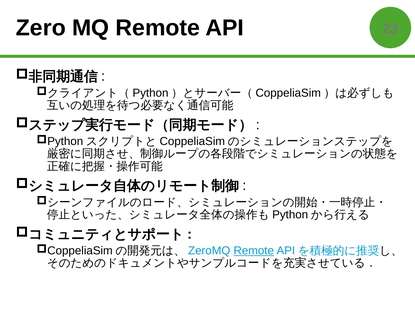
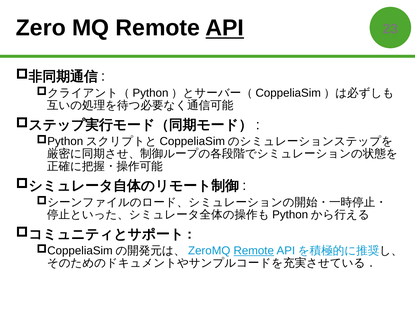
API underline: none -> present (225, 28)
